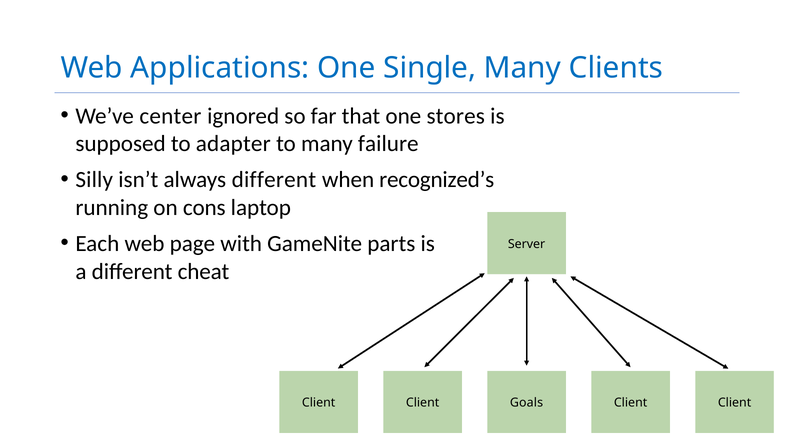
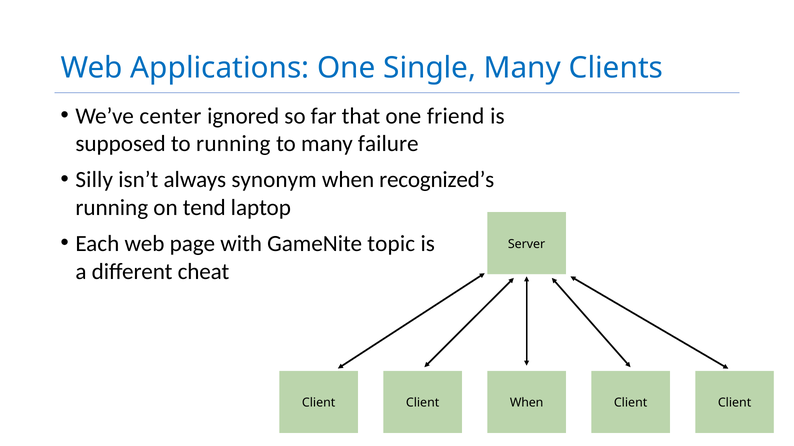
stores: stores -> friend (456, 116)
to adapter: adapter -> running (233, 144)
always different: different -> synonym (274, 180)
cons: cons -> tend (204, 208)
parts: parts -> topic (391, 244)
Client Goals: Goals -> When (527, 403)
